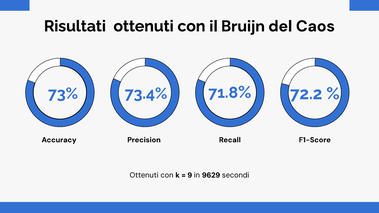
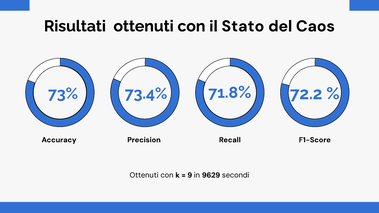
Bruijn: Bruijn -> Stato (243, 26)
